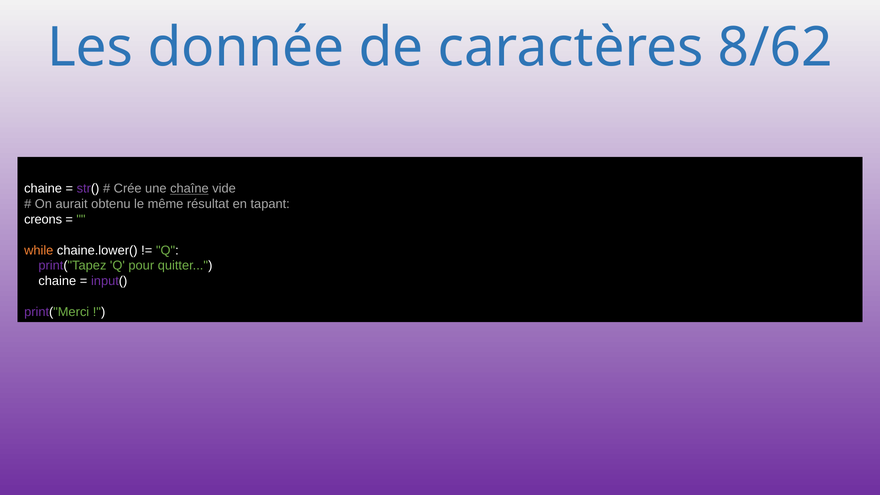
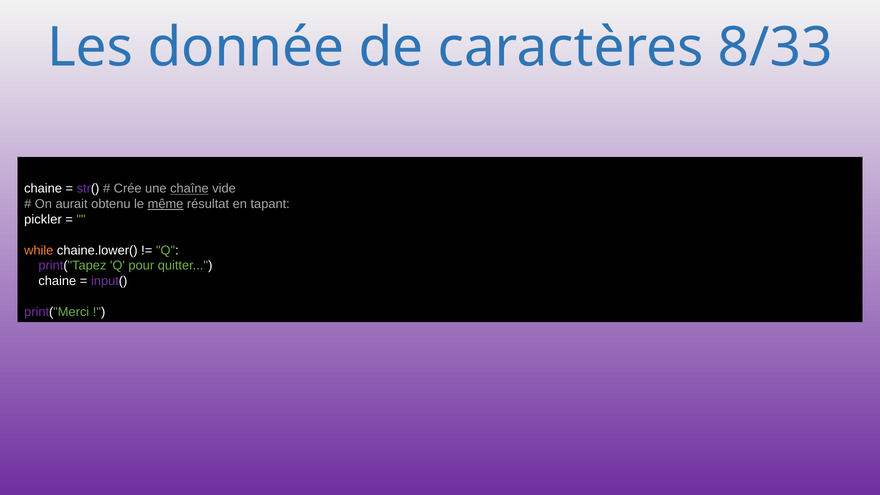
8/62: 8/62 -> 8/33 (775, 47)
même underline: none -> present (166, 204)
creons: creons -> pickler (43, 219)
